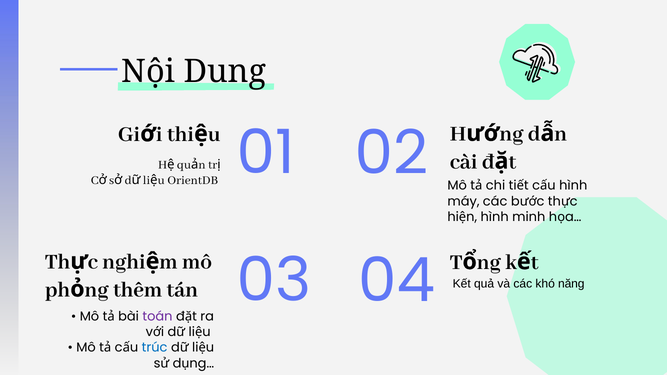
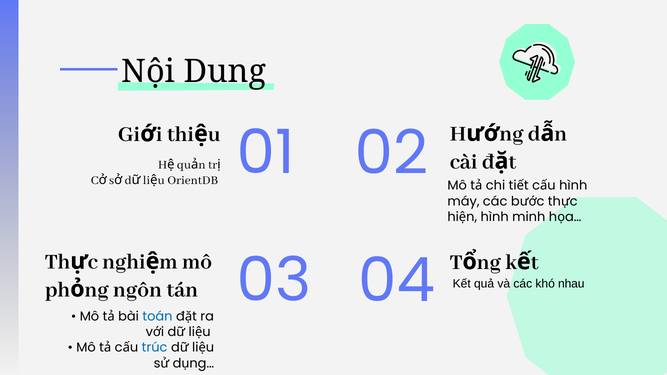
năng: năng -> nhau (571, 284)
thêm: thêm -> ngôn (137, 289)
toán colour: purple -> blue (157, 317)
